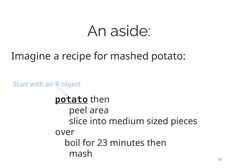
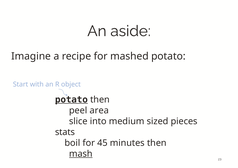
over: over -> stats (65, 132)
for 23: 23 -> 45 (102, 143)
mash underline: none -> present (81, 154)
